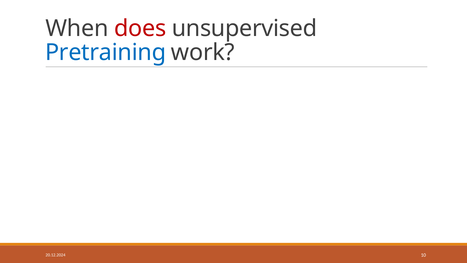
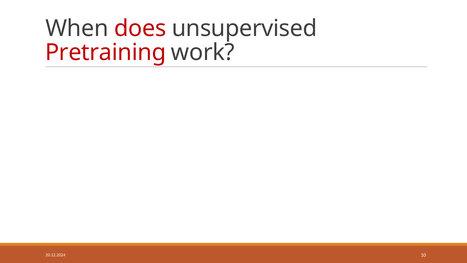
Pretraining colour: blue -> red (106, 52)
